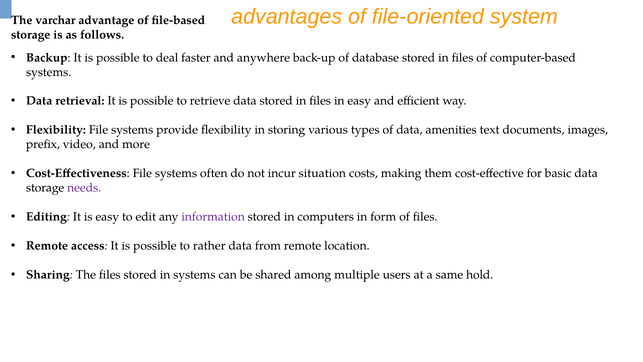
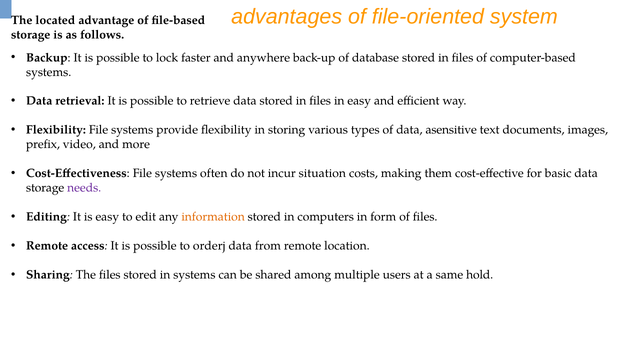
varchar: varchar -> located (55, 20)
deal: deal -> lock (167, 58)
amenities: amenities -> asensitive (451, 130)
information colour: purple -> orange (213, 217)
rather: rather -> orderj (209, 246)
